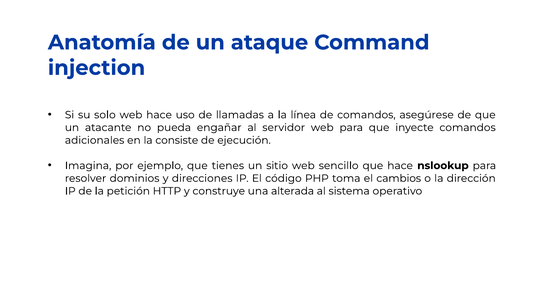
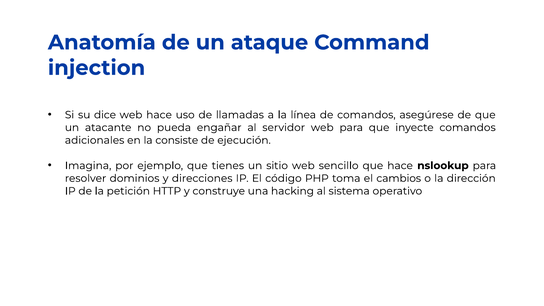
solo: solo -> dice (105, 115)
alterada: alterada -> hacking (292, 191)
